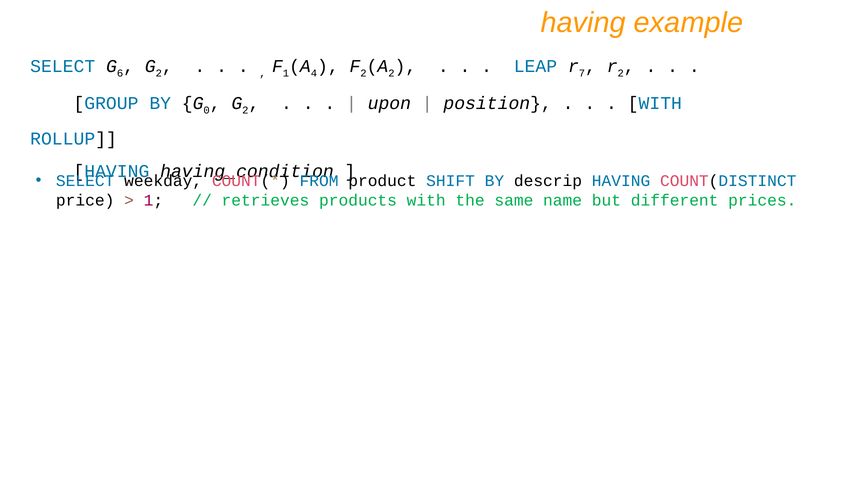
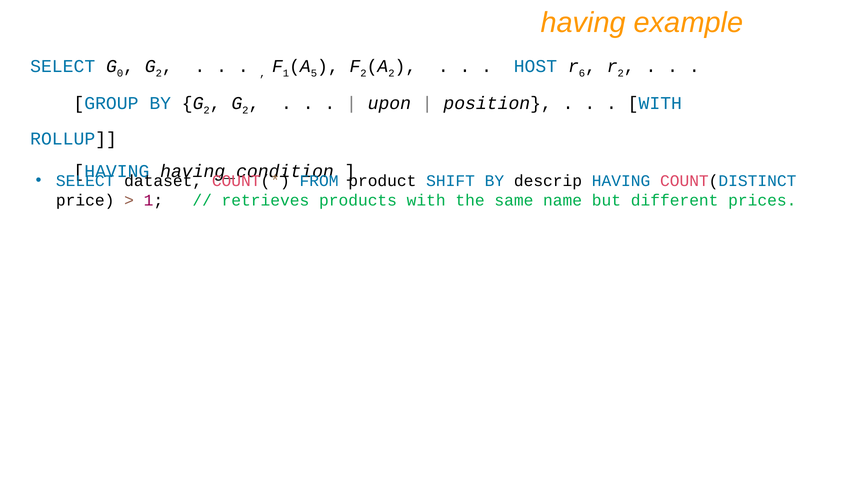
6: 6 -> 0 (120, 74)
4: 4 -> 5 (314, 74)
LEAP: LEAP -> HOST (535, 67)
7: 7 -> 6 (582, 74)
0: 0 -> 2 (207, 110)
weekday: weekday -> dataset (163, 181)
